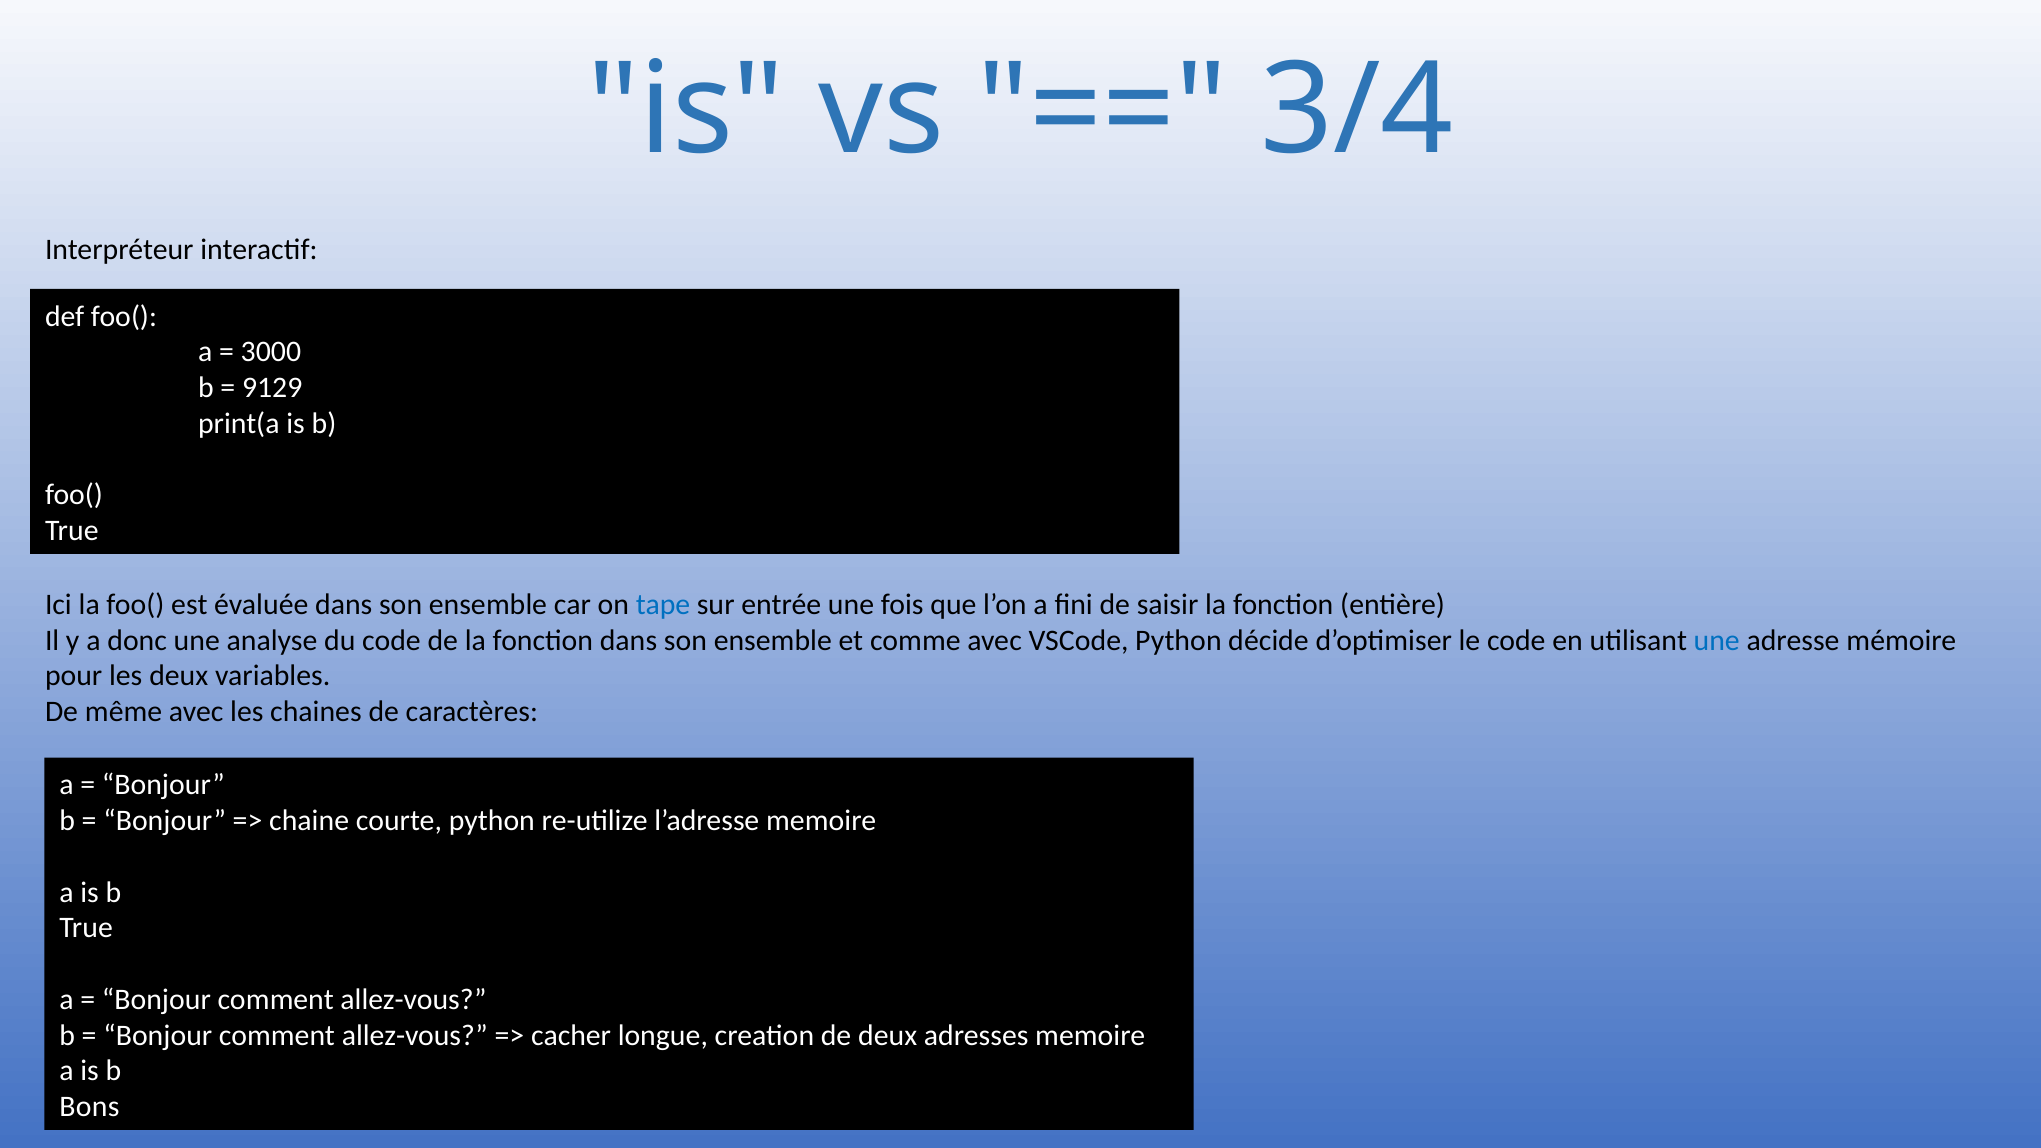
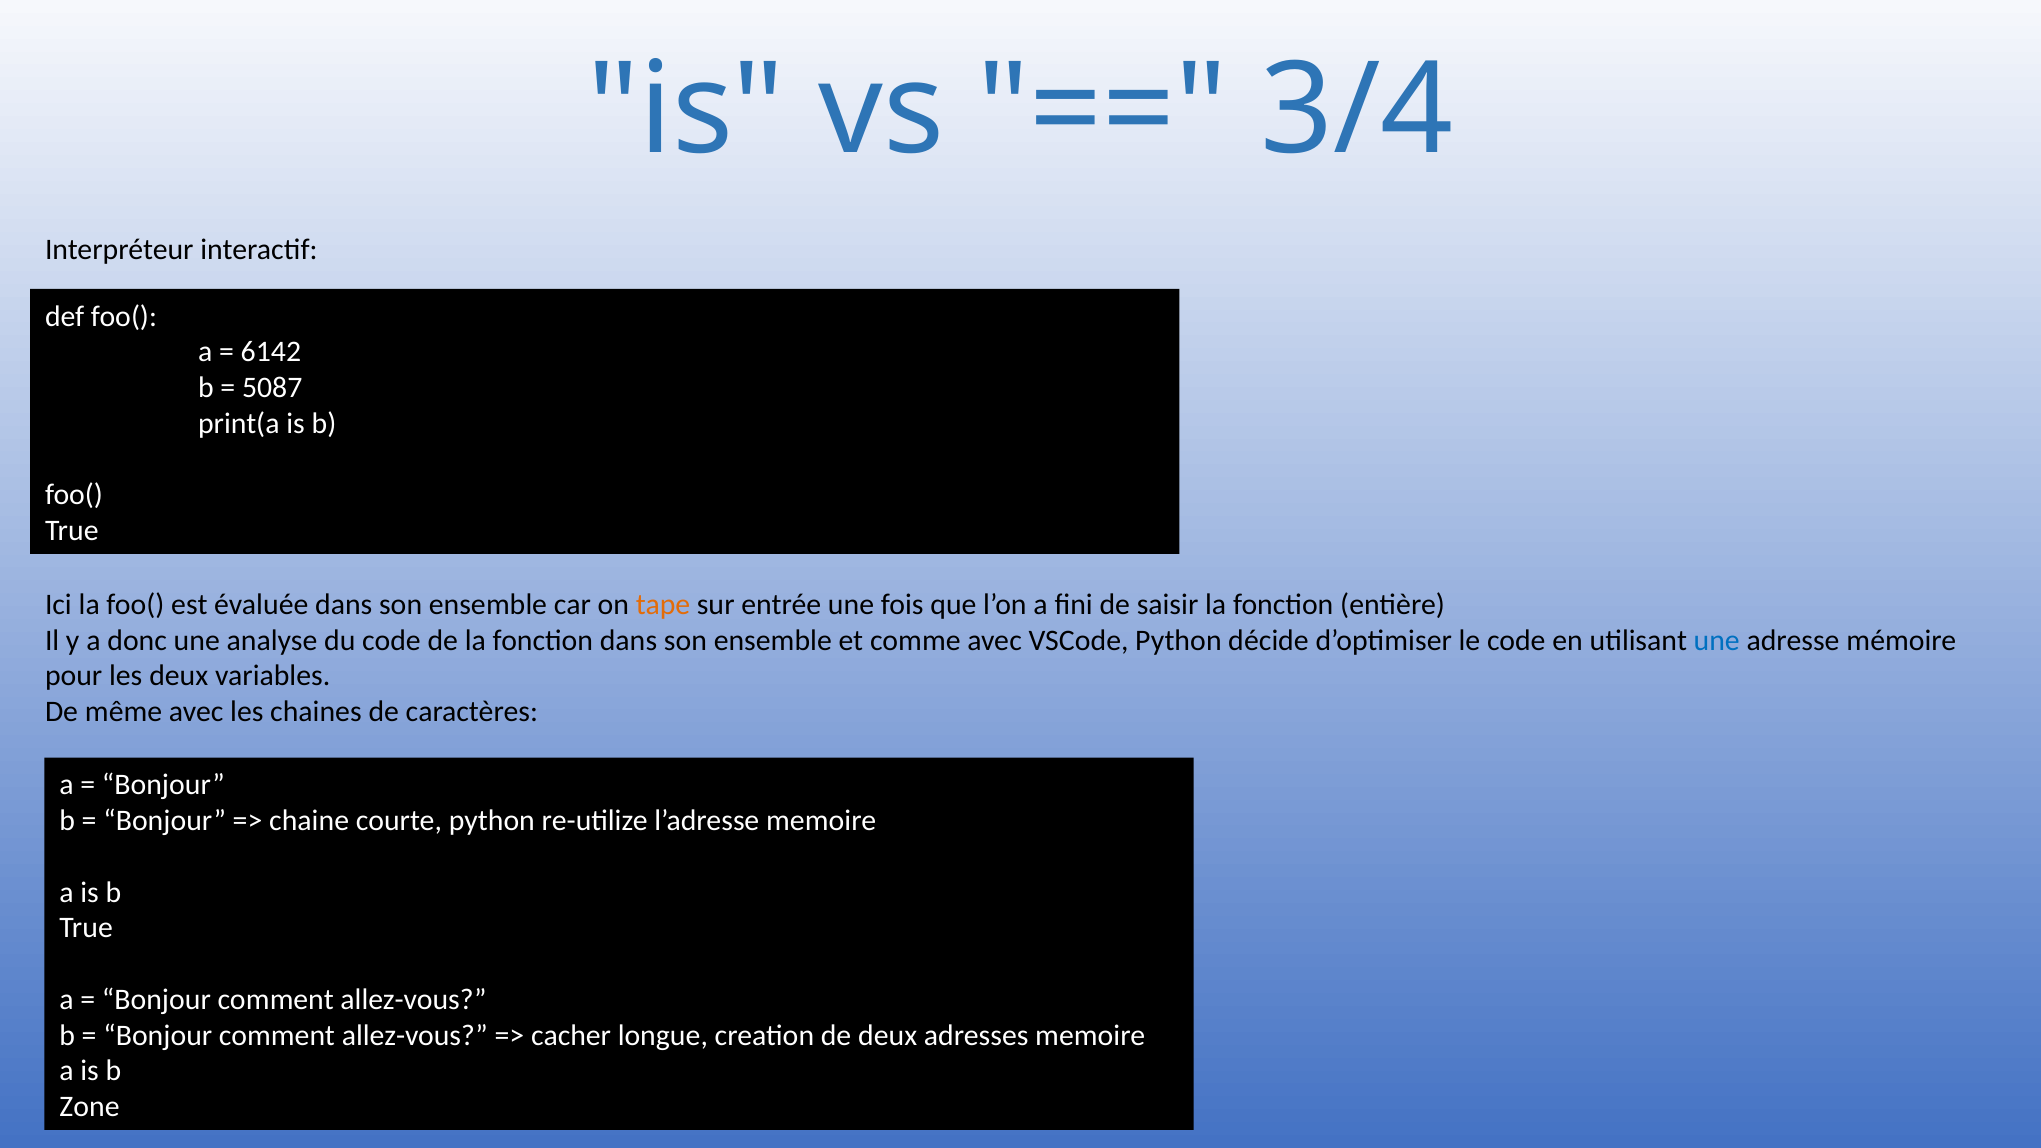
3000: 3000 -> 6142 (271, 352)
9129: 9129 -> 5087 (272, 388)
tape colour: blue -> orange (663, 605)
Bons: Bons -> Zone (90, 1107)
